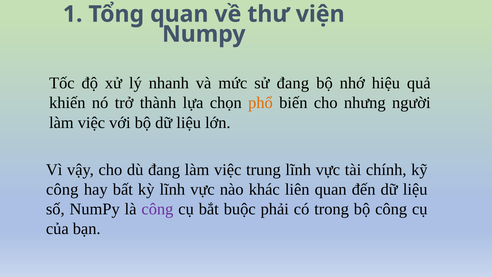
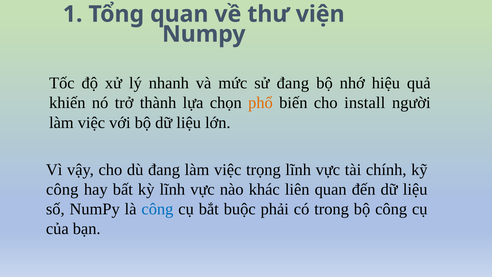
nhưng: nhưng -> install (365, 103)
trung: trung -> trọng (263, 170)
công colour: purple -> blue (157, 209)
